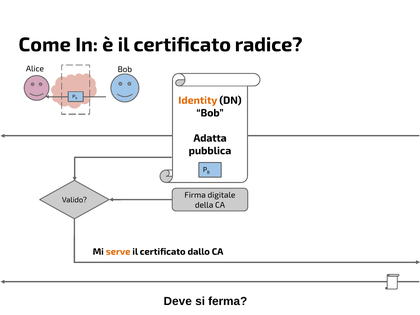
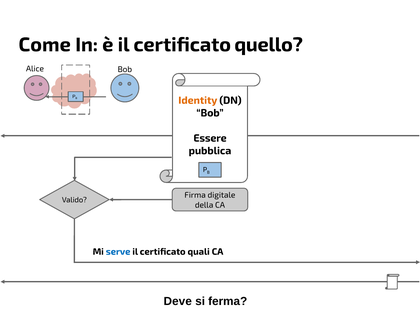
radice: radice -> quello (269, 45)
Adatta: Adatta -> Essere (210, 138)
serve colour: orange -> blue (118, 252)
dallo: dallo -> quali (199, 252)
